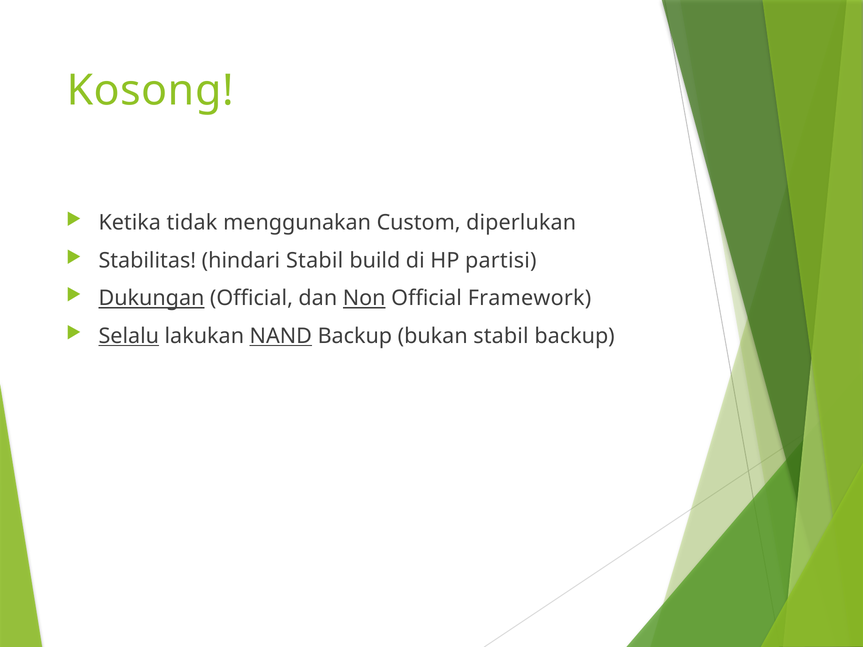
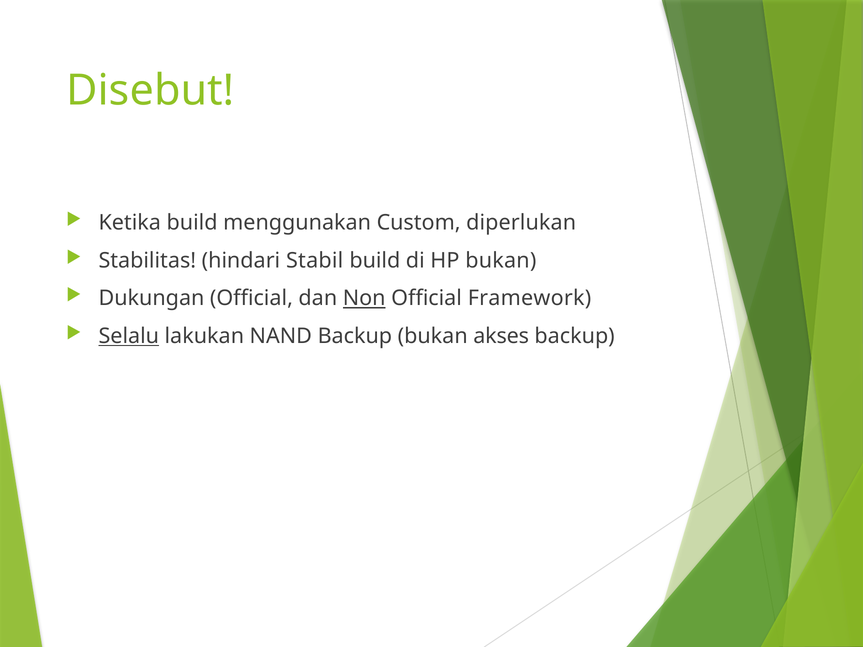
Kosong: Kosong -> Disebut (150, 91)
Ketika tidak: tidak -> build (192, 223)
HP partisi: partisi -> bukan (501, 261)
Dukungan underline: present -> none (151, 298)
NAND underline: present -> none (281, 336)
bukan stabil: stabil -> akses (501, 336)
